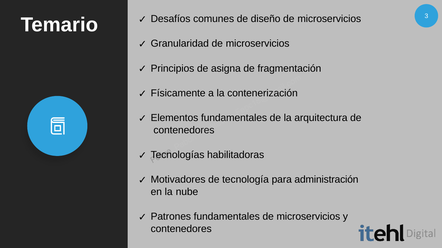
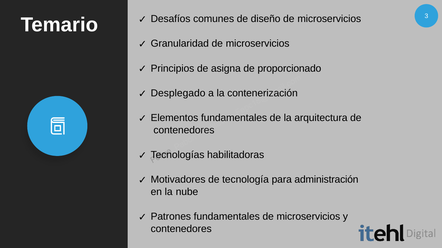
fragmentación: fragmentación -> proporcionado (289, 69)
Físicamente: Físicamente -> Desplegado (178, 93)
